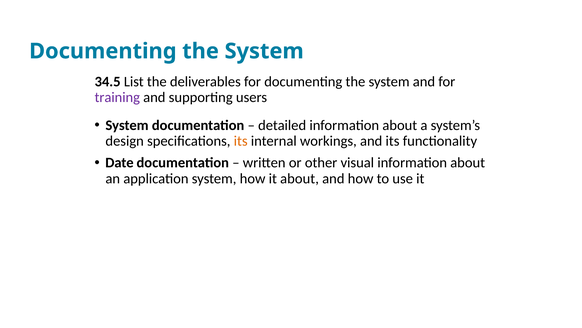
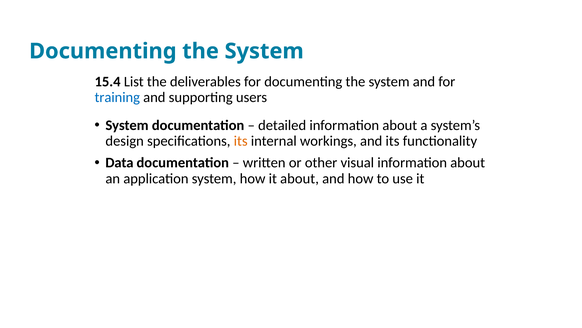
34.5: 34.5 -> 15.4 (108, 81)
training colour: purple -> blue (117, 97)
Date: Date -> Data (119, 163)
